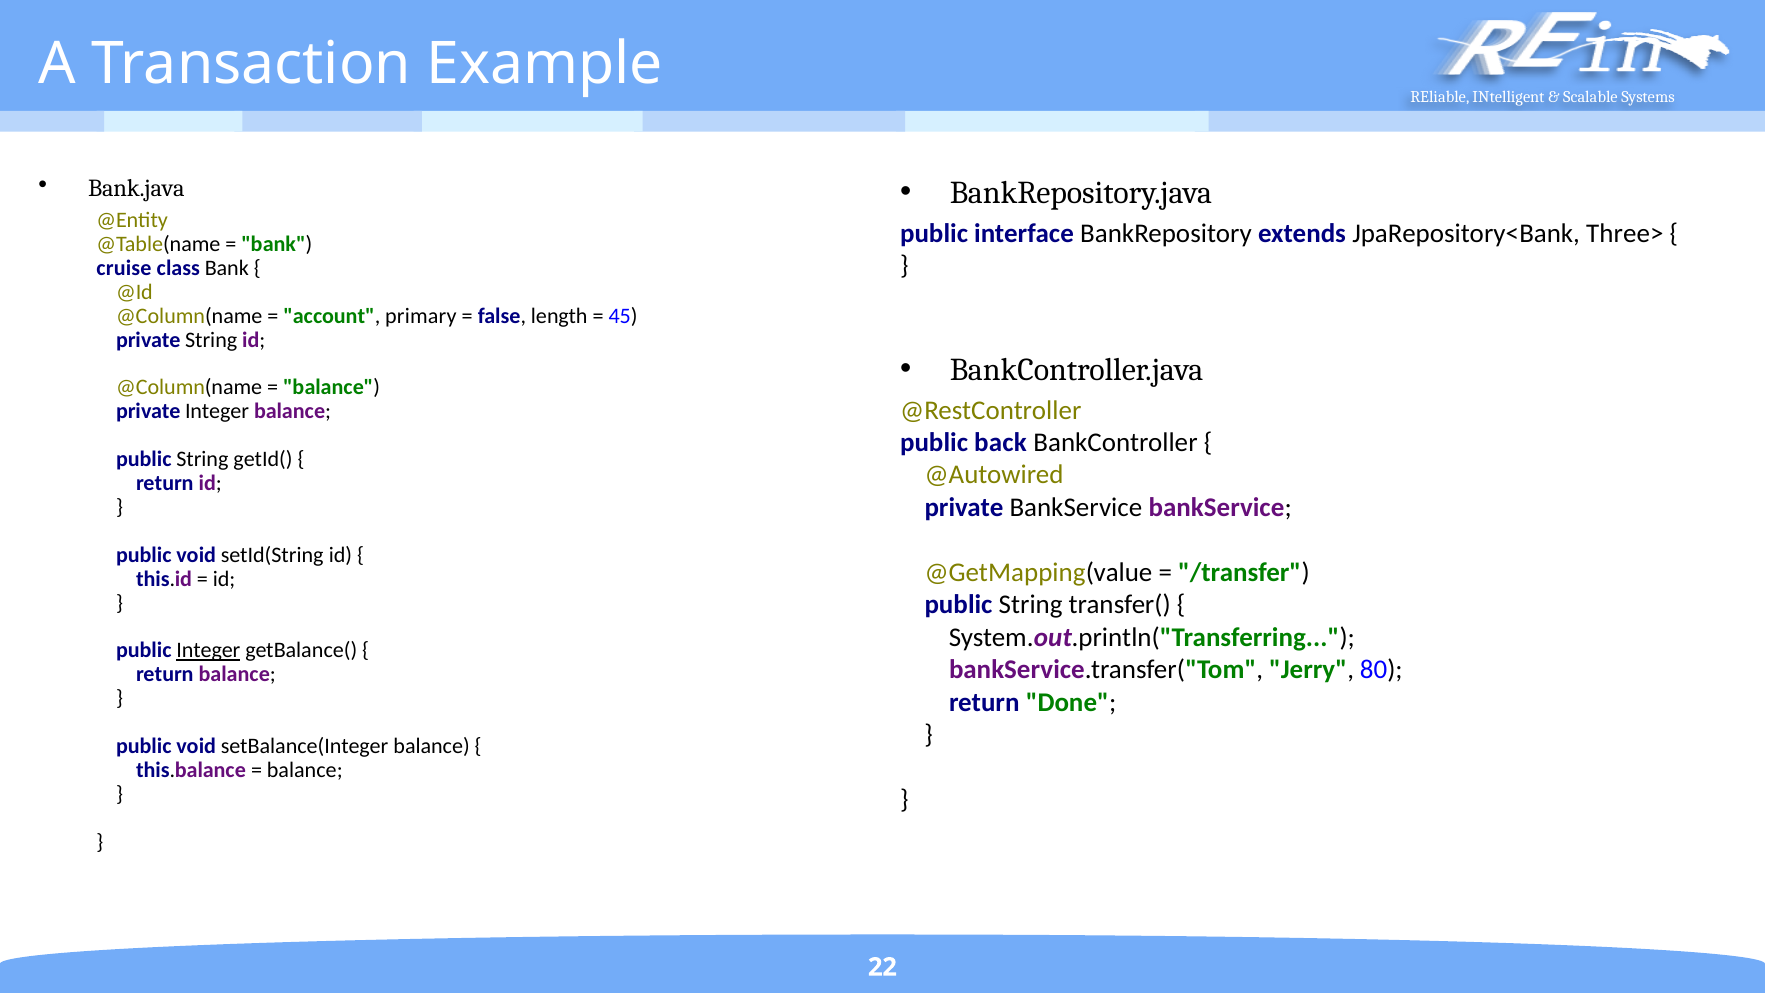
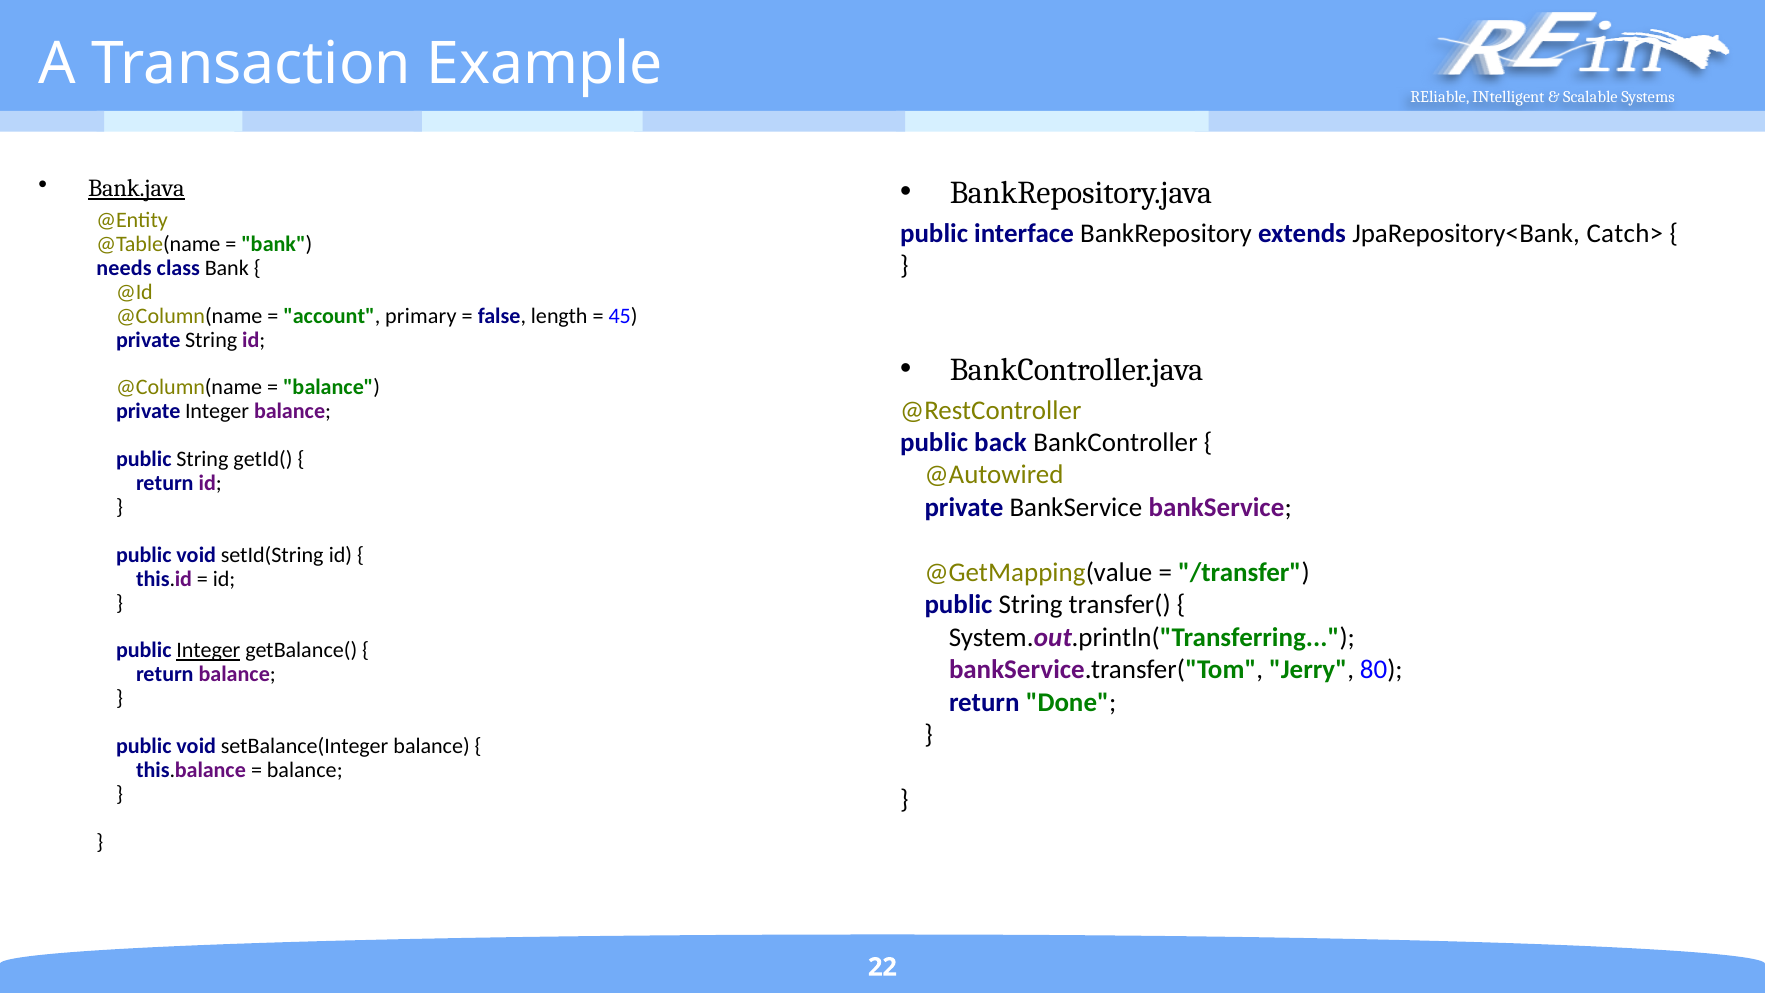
Bank.java underline: none -> present (136, 188)
Three>: Three> -> Catch> (1625, 234)
cruise: cruise -> needs (124, 268)
